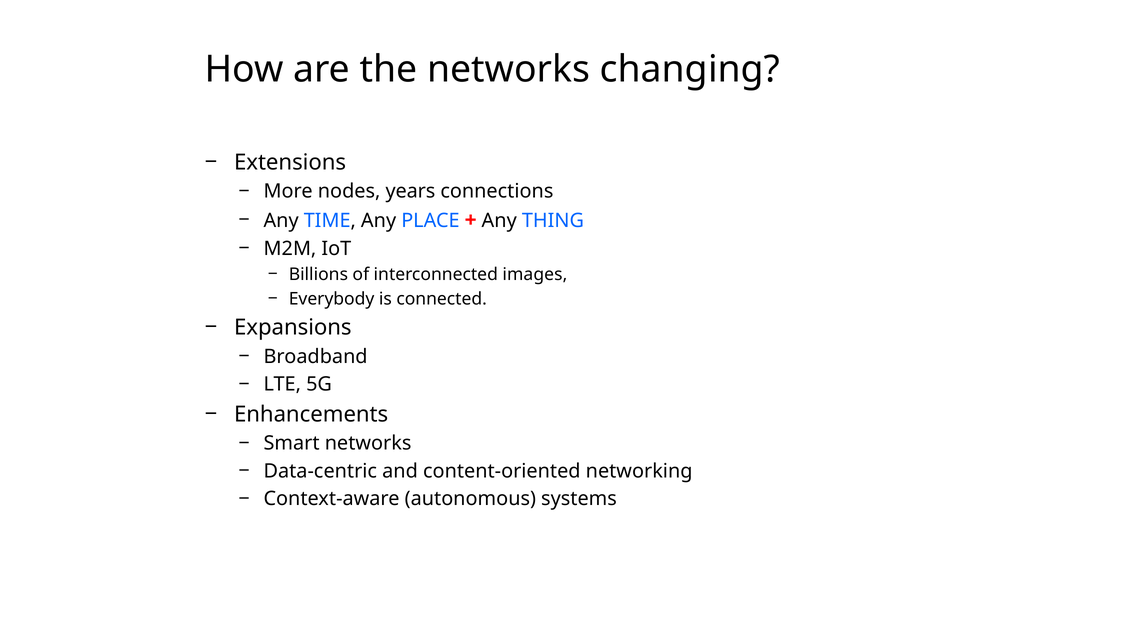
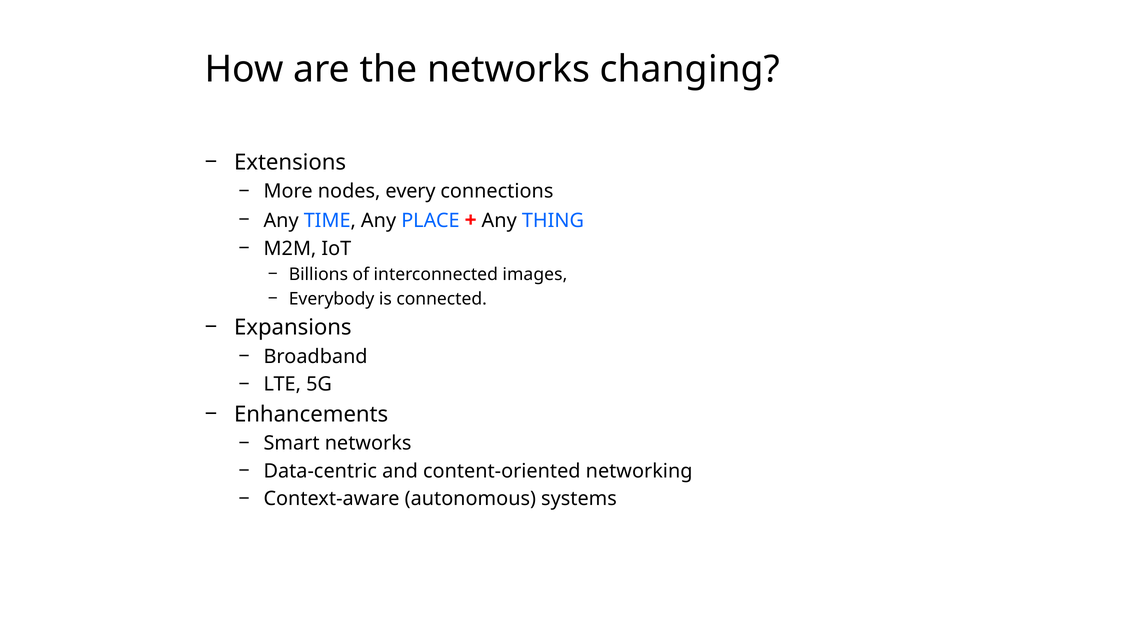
years: years -> every (410, 191)
